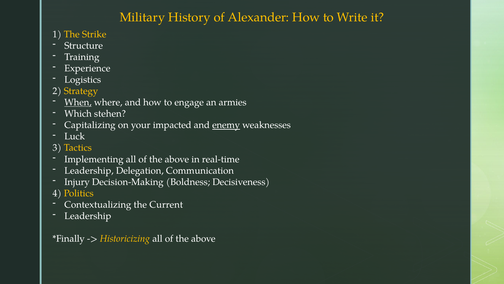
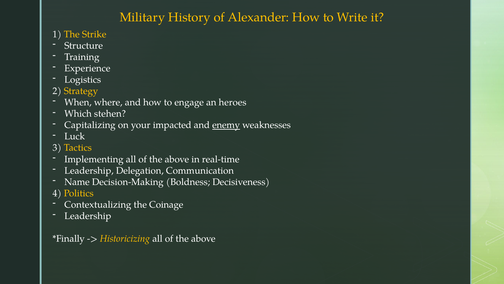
When underline: present -> none (78, 102)
armies: armies -> heroes (233, 102)
Injury: Injury -> Name (77, 182)
Current: Current -> Coinage (166, 204)
